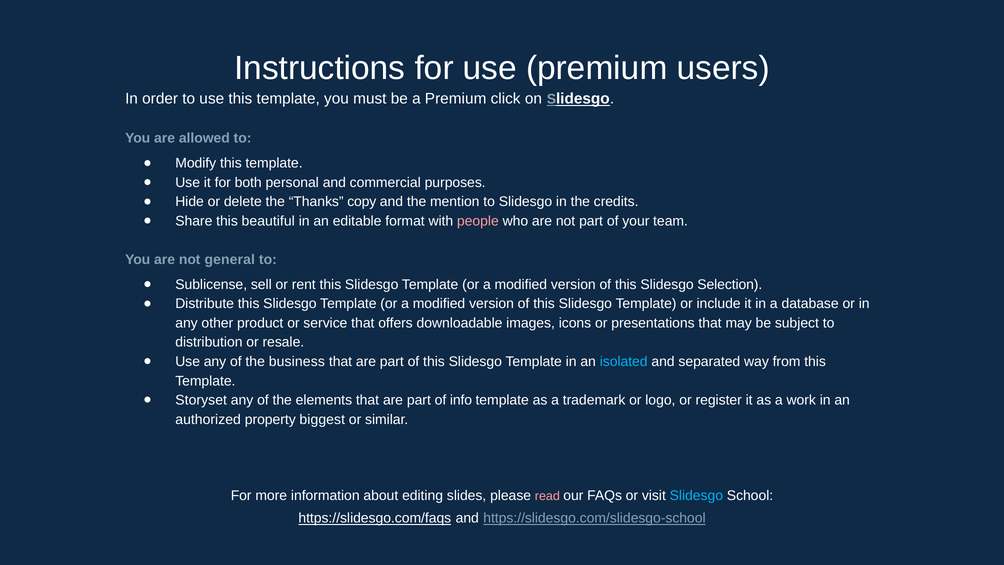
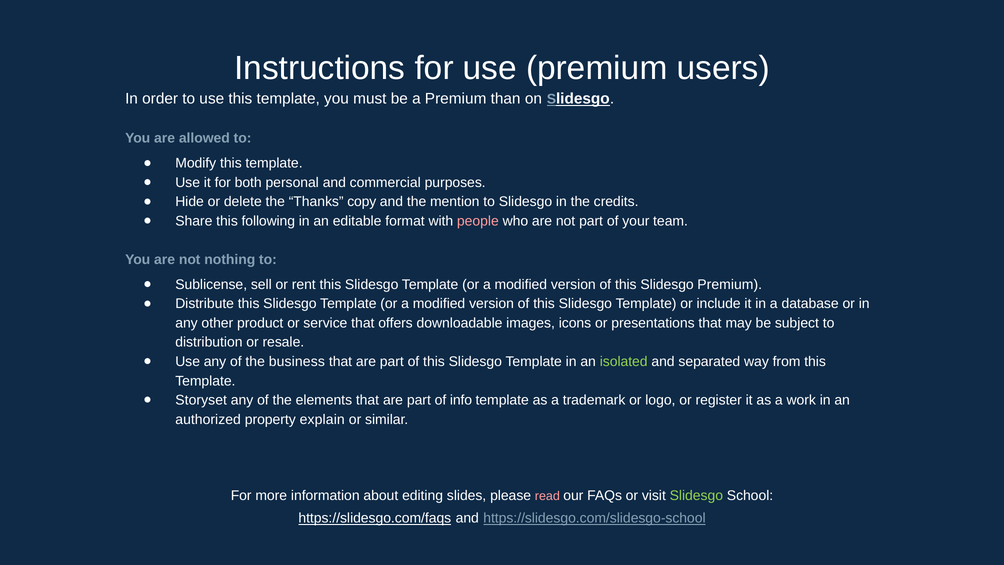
click: click -> than (506, 99)
beautiful: beautiful -> following (268, 221)
general: general -> nothing (230, 260)
Slidesgo Selection: Selection -> Premium (730, 285)
isolated colour: light blue -> light green (624, 362)
biggest: biggest -> explain (322, 419)
Slidesgo colour: light blue -> light green (696, 496)
